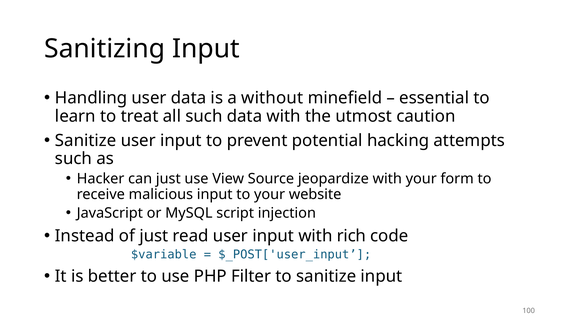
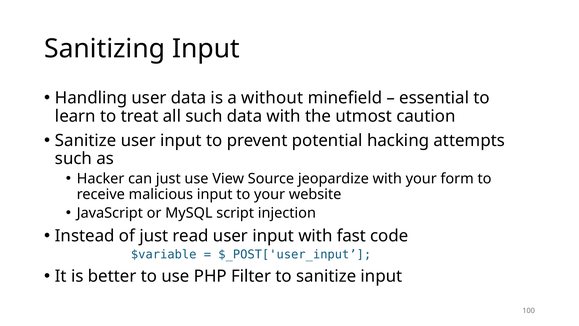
rich: rich -> fast (351, 236)
